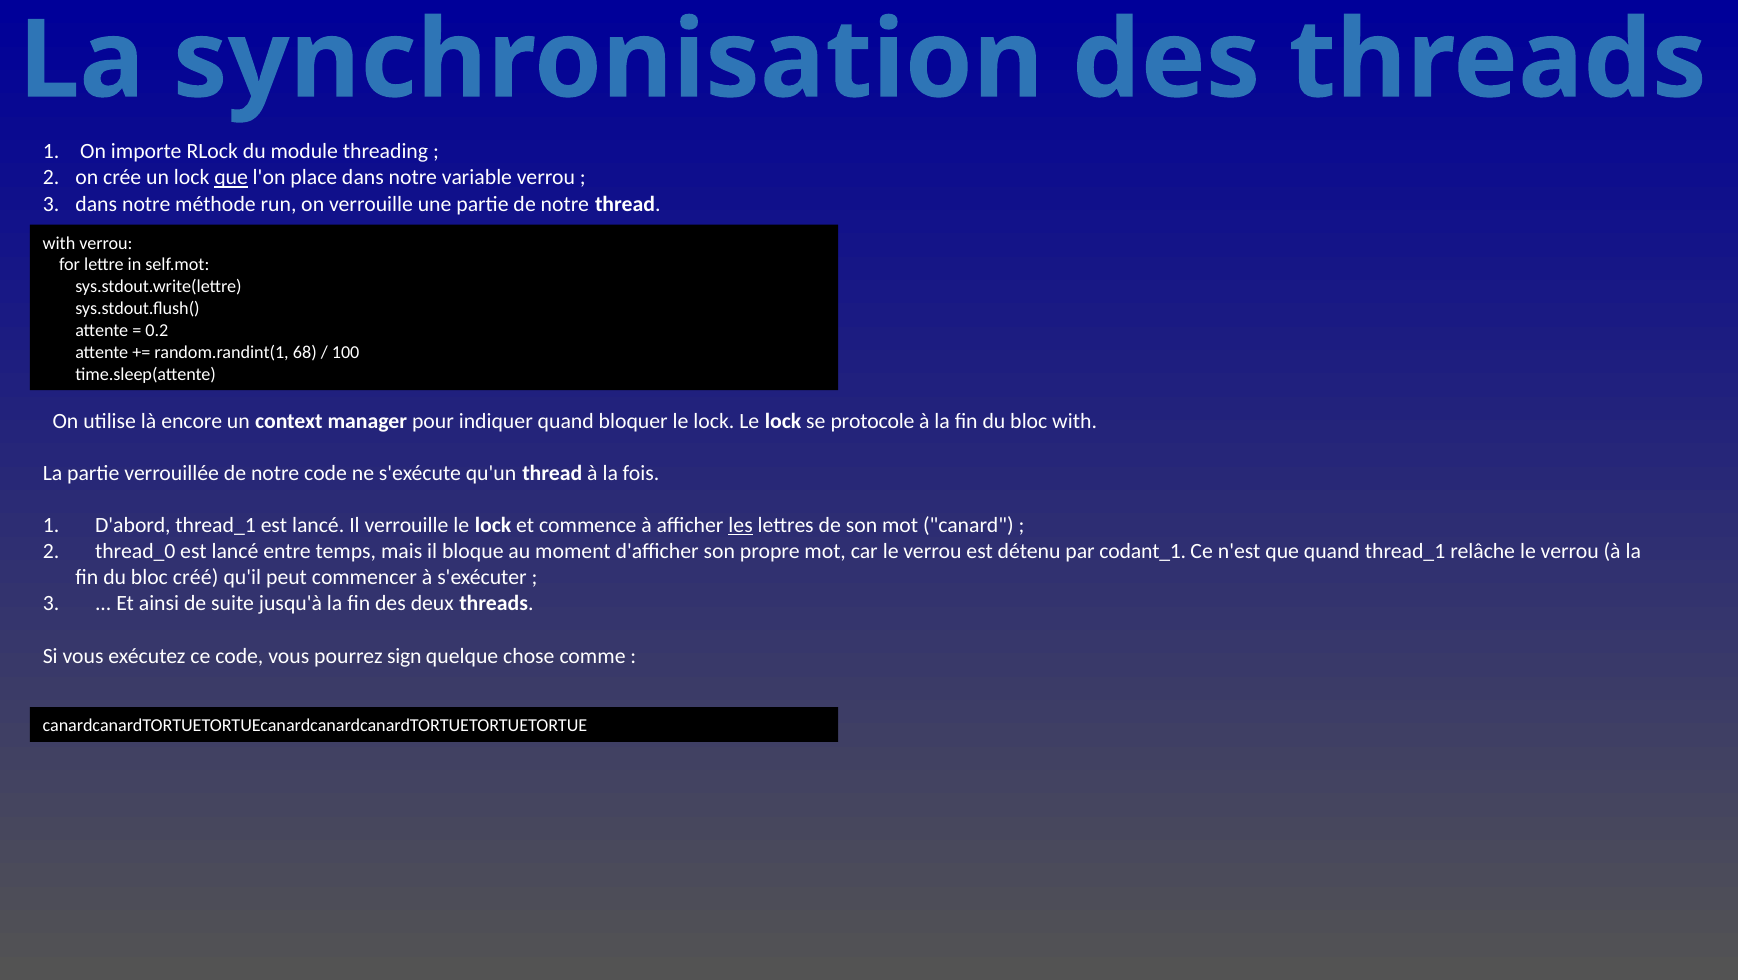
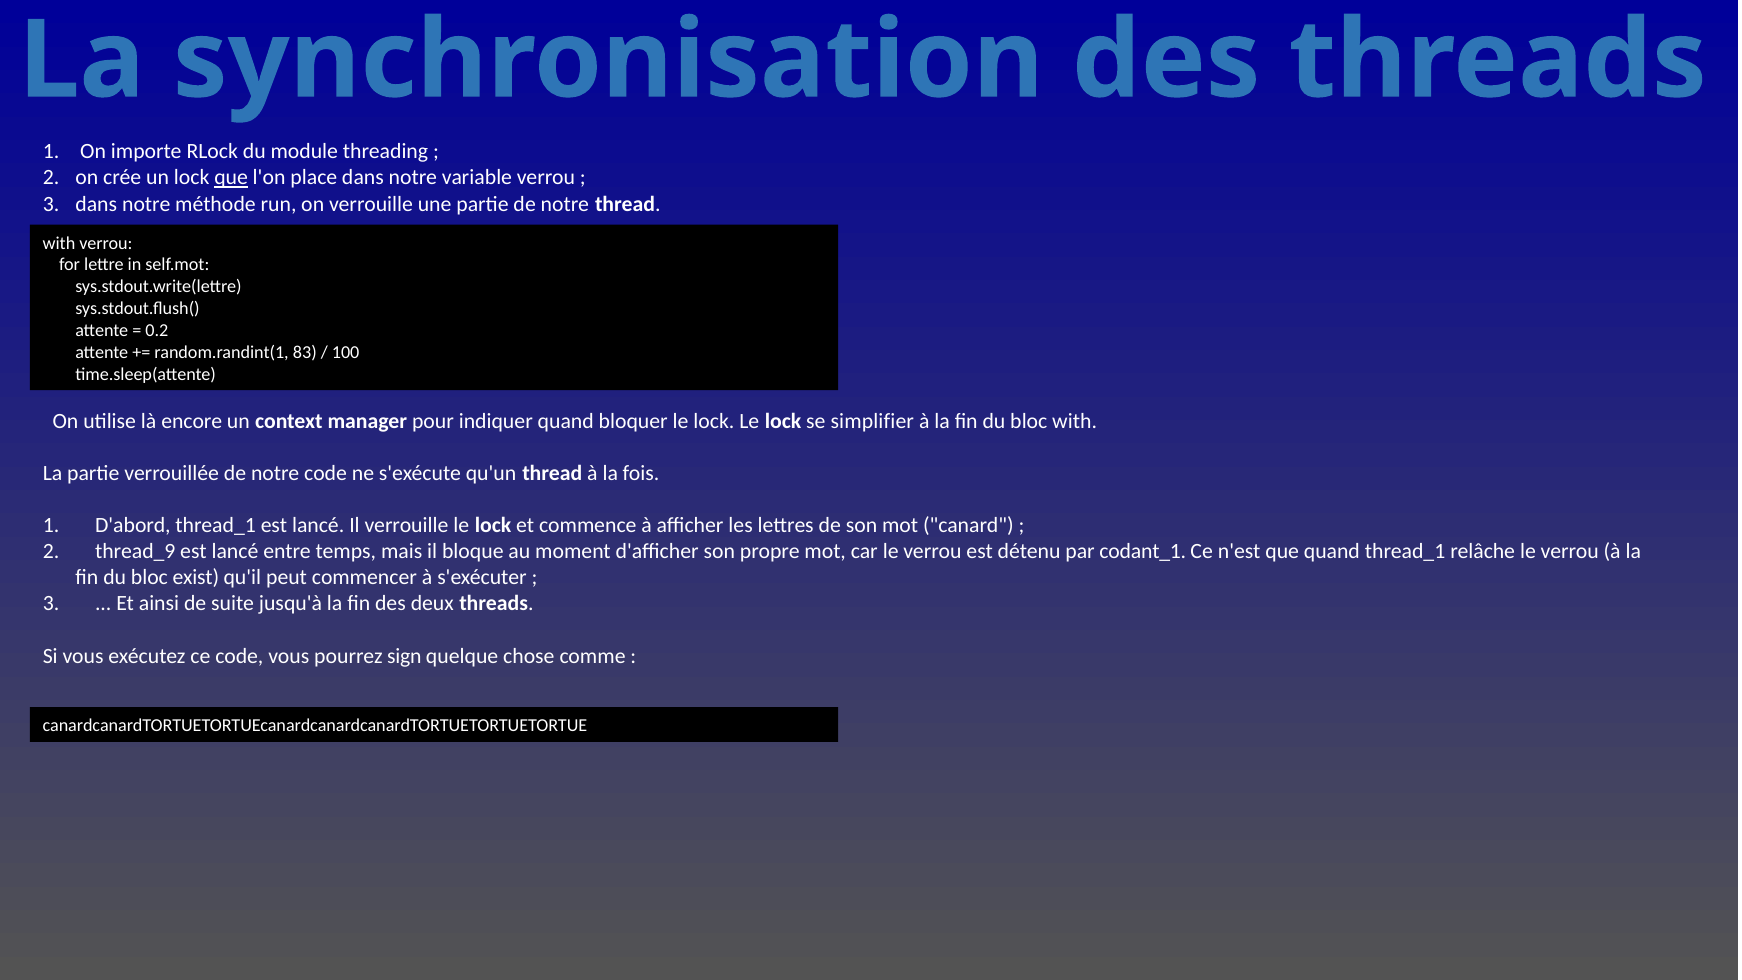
68: 68 -> 83 (305, 352)
protocole: protocole -> simplifier (872, 421)
les underline: present -> none (741, 525)
thread_0: thread_0 -> thread_9 (135, 551)
créé: créé -> exist (196, 578)
